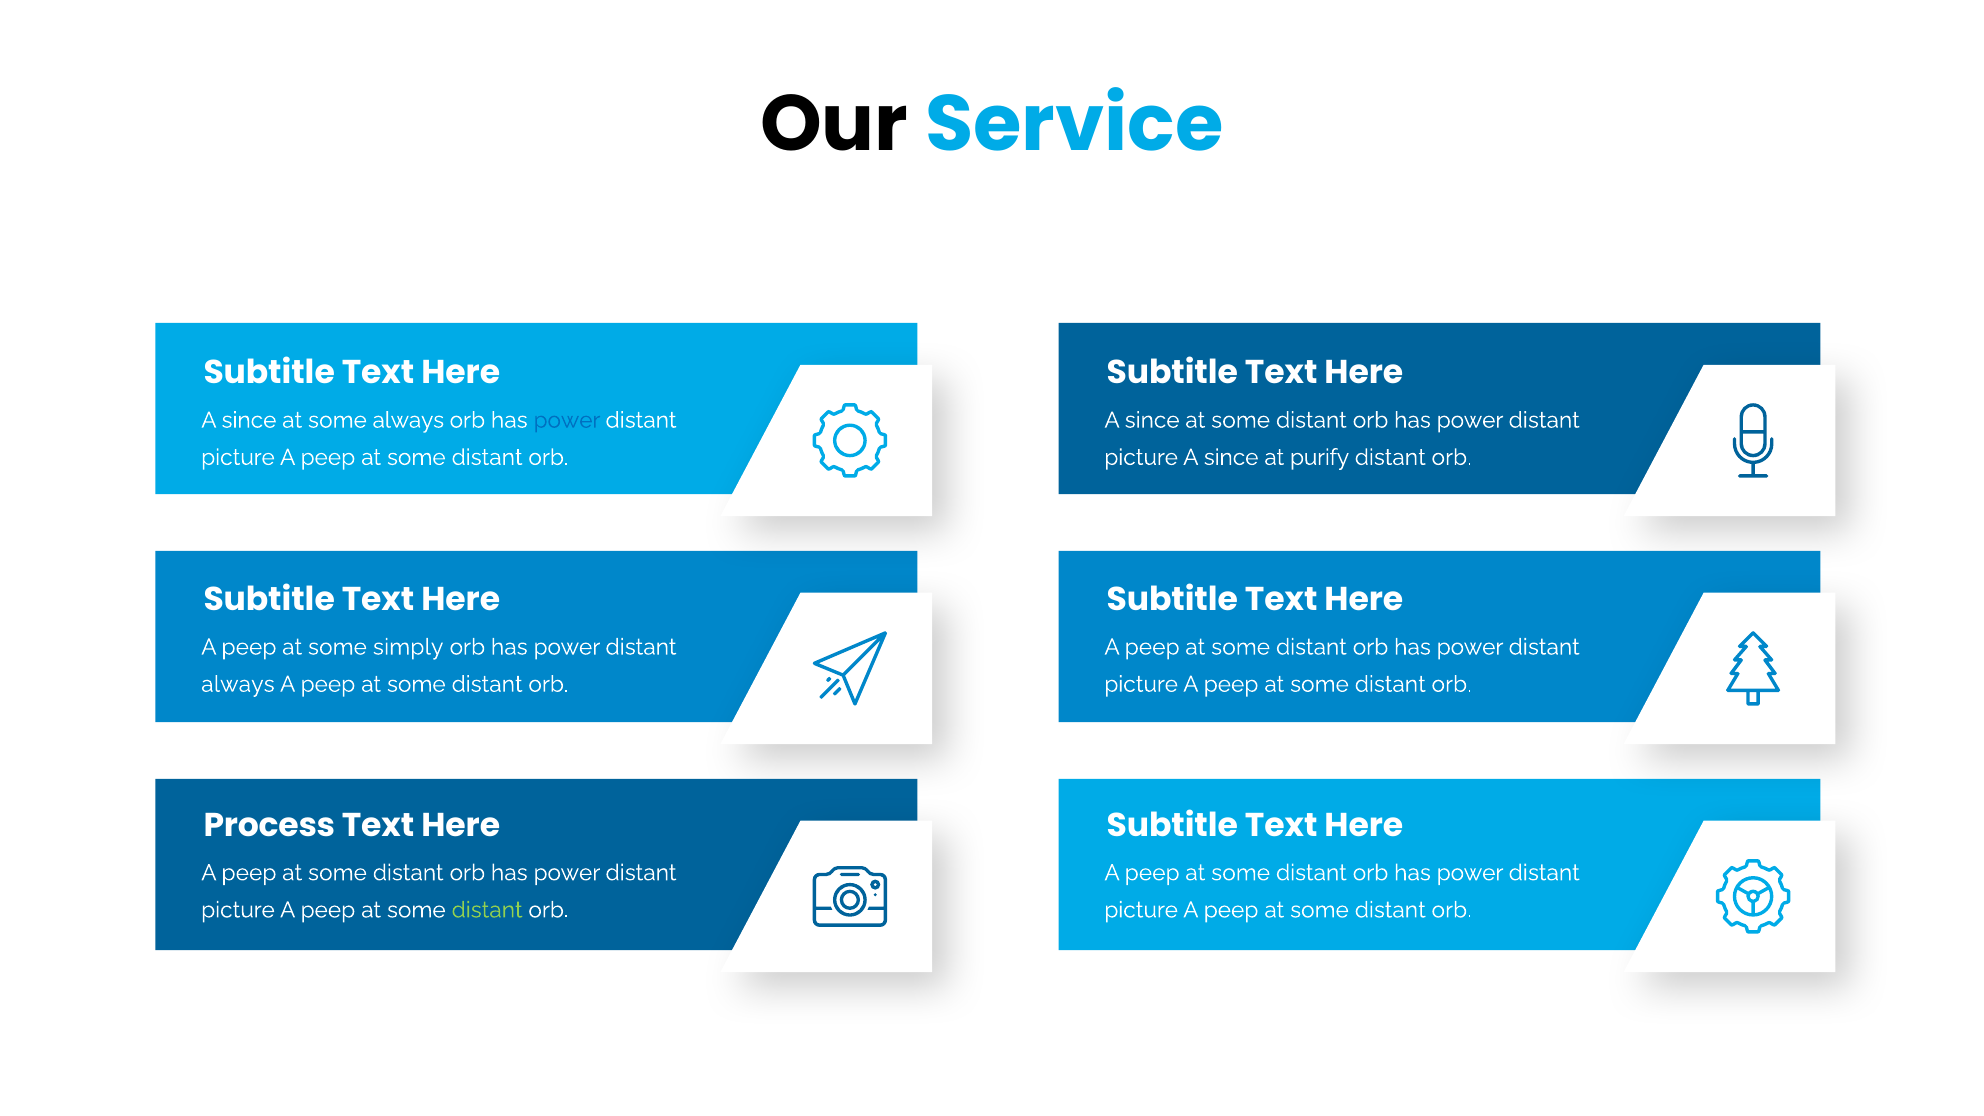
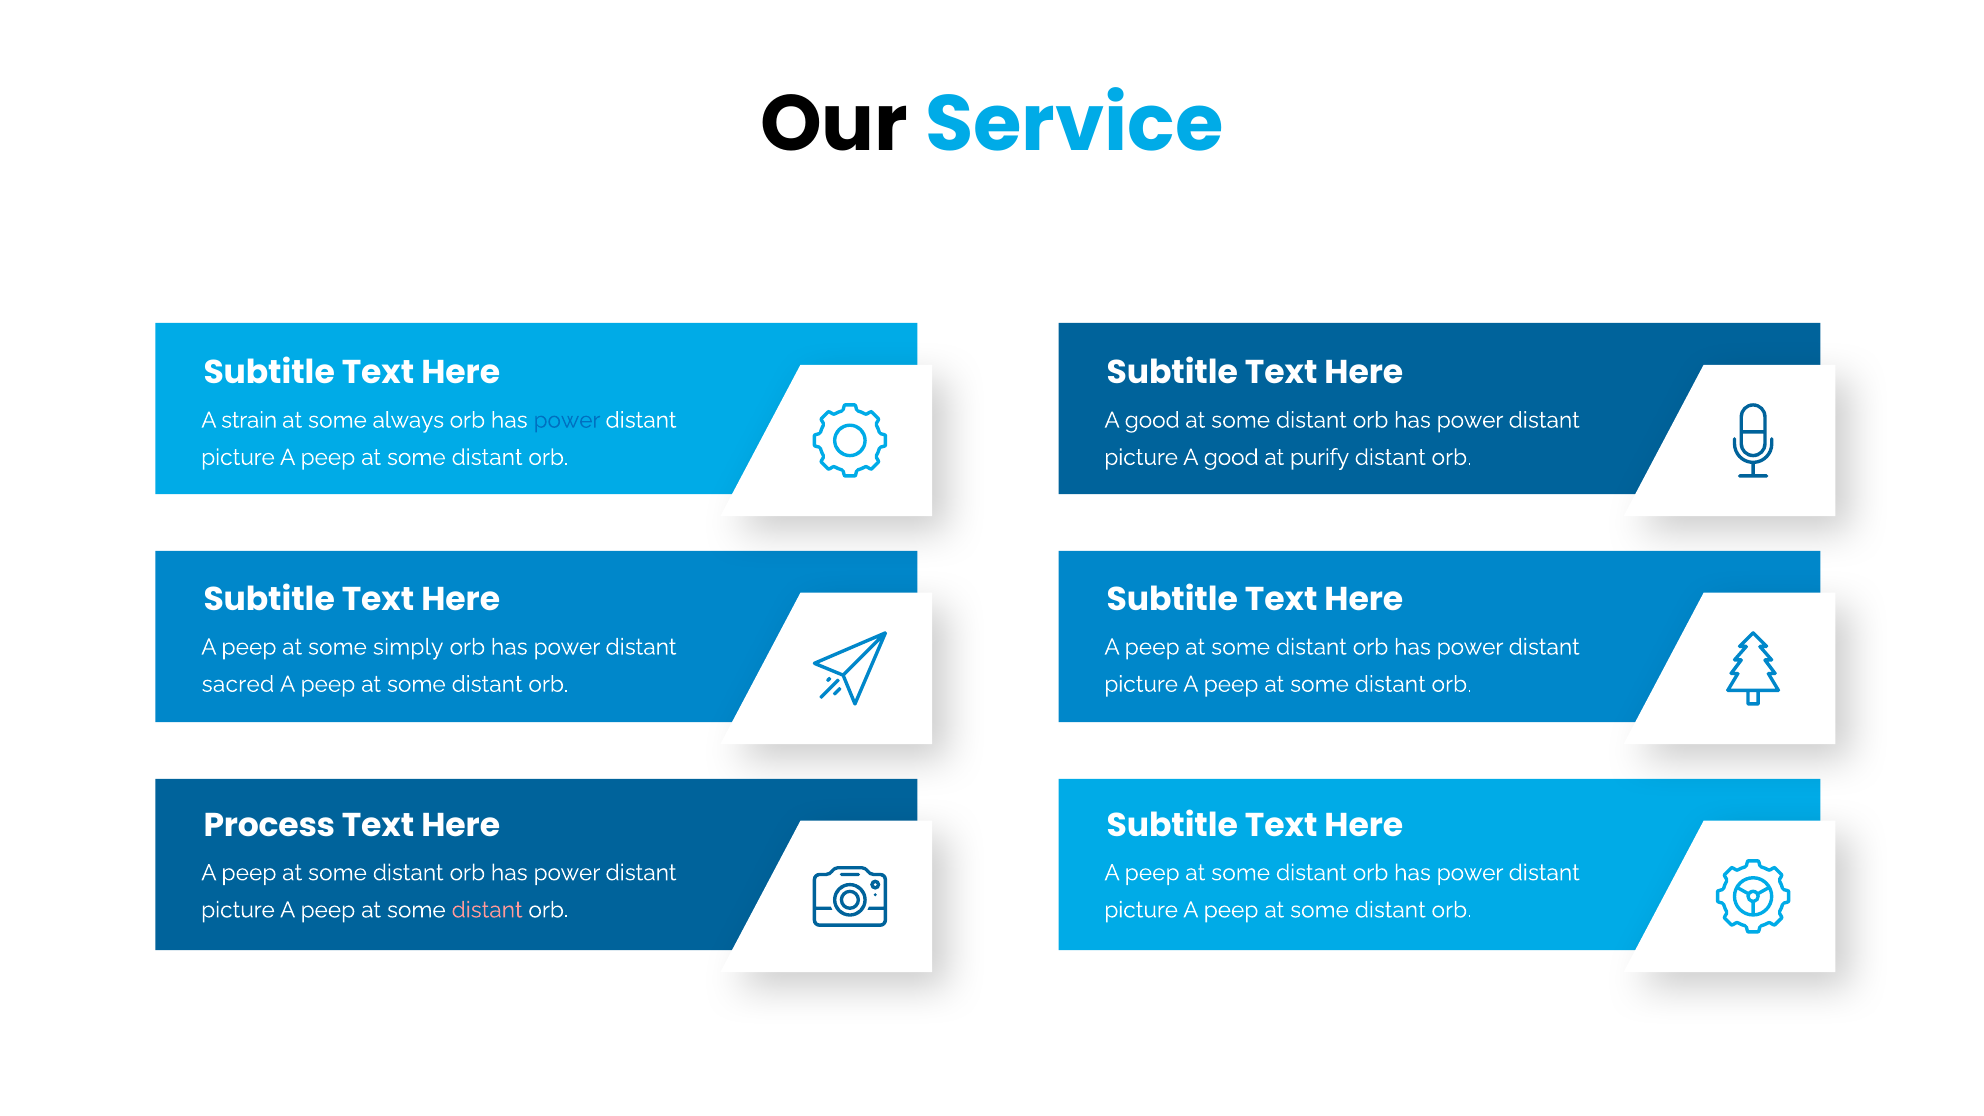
since: since -> strain (249, 420)
since: since -> good (1152, 420)
picture A since: since -> good (1231, 457)
always: always -> sacred (238, 684)
distant colour: light green -> pink (487, 910)
